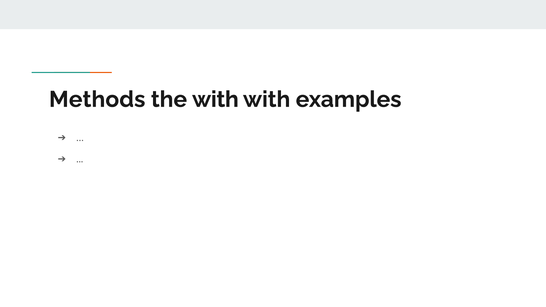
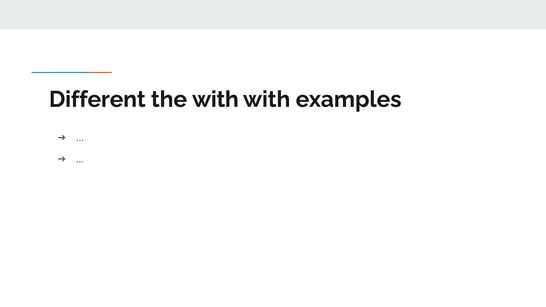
Methods: Methods -> Different (97, 99)
